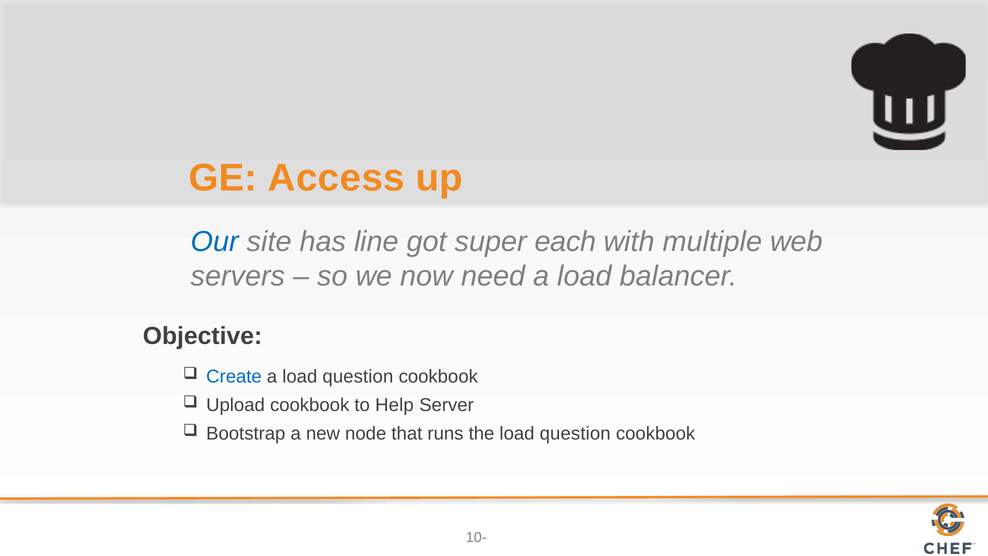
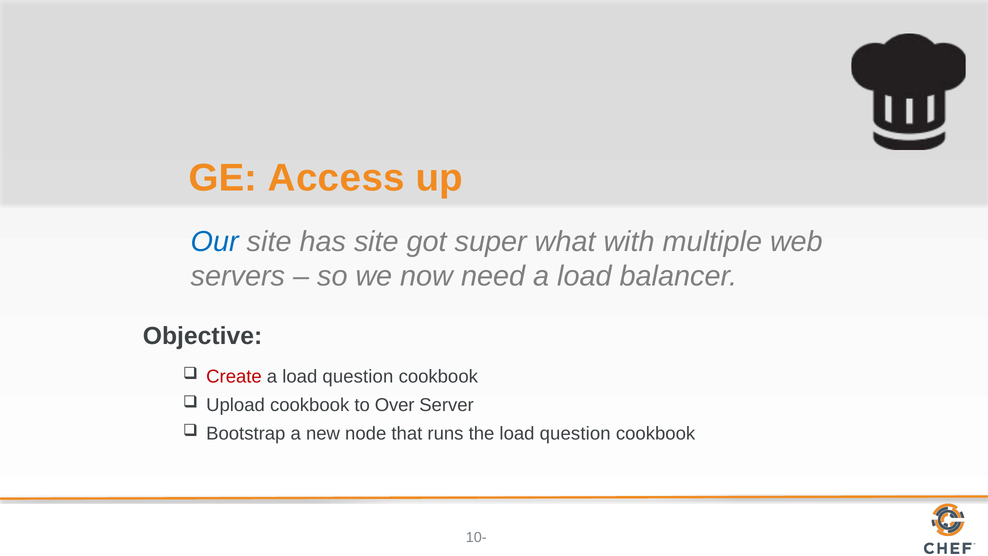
has line: line -> site (376, 242)
each: each -> what (565, 242)
Create colour: blue -> red (234, 376)
Help: Help -> Over (395, 405)
